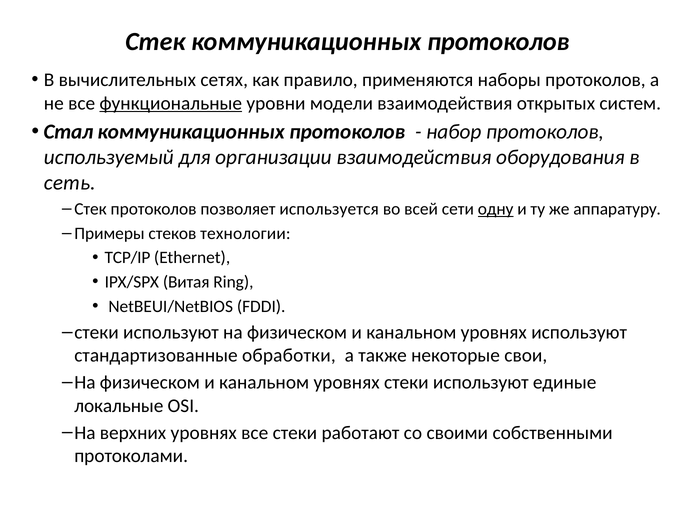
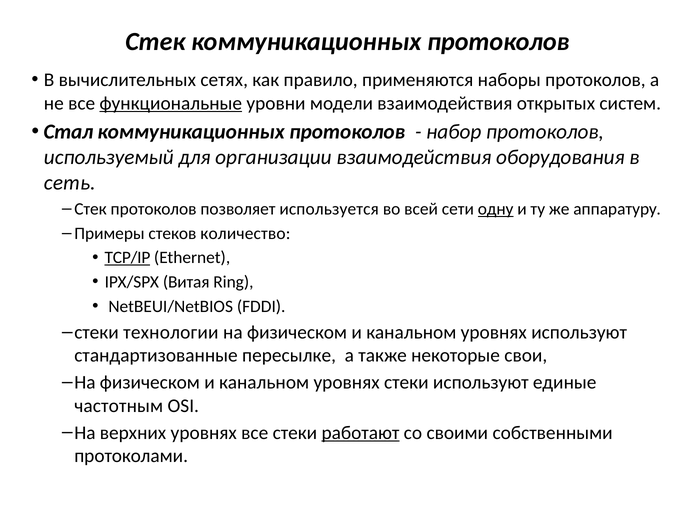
технологии: технологии -> количество (245, 234)
TCP/IP underline: none -> present (127, 258)
используют: используют -> технологии (171, 333)
обработки: обработки -> пересылке (289, 356)
локальные: локальные -> частотным (119, 406)
работают underline: none -> present (360, 433)
